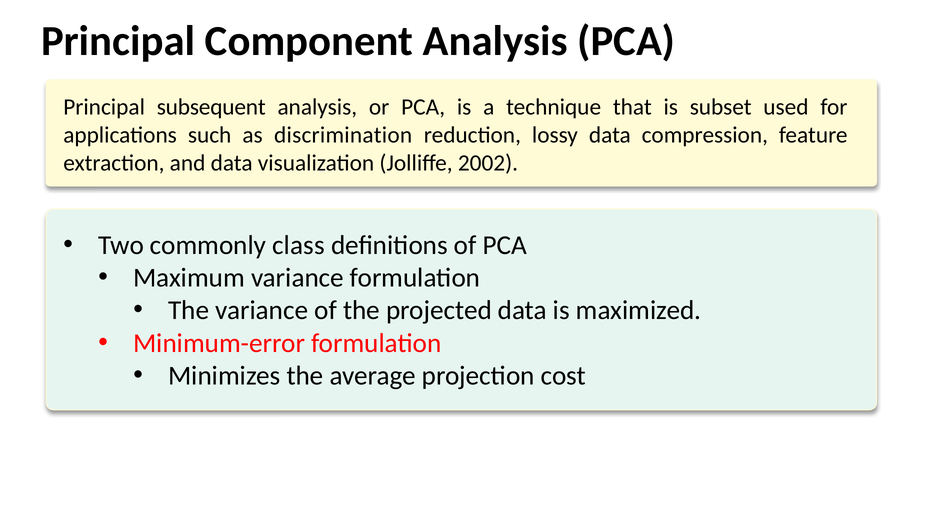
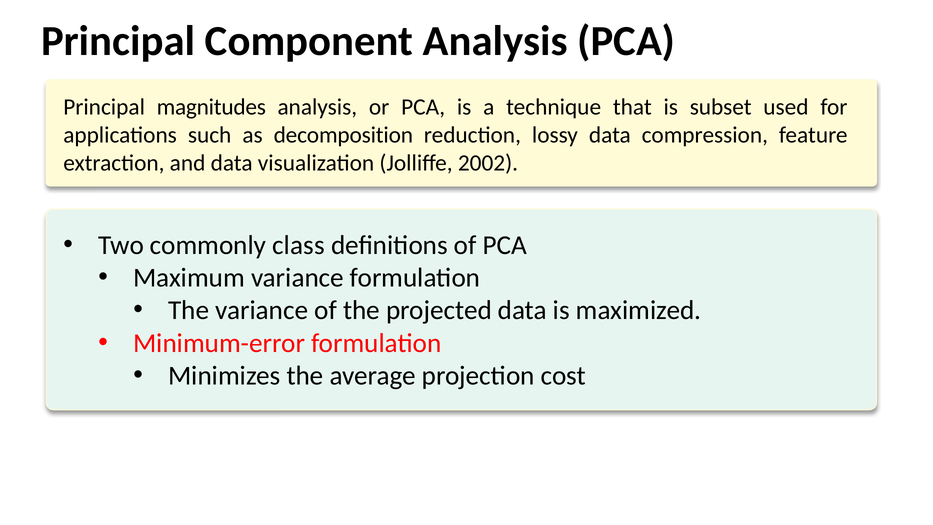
subsequent: subsequent -> magnitudes (211, 107)
discrimination: discrimination -> decomposition (343, 135)
